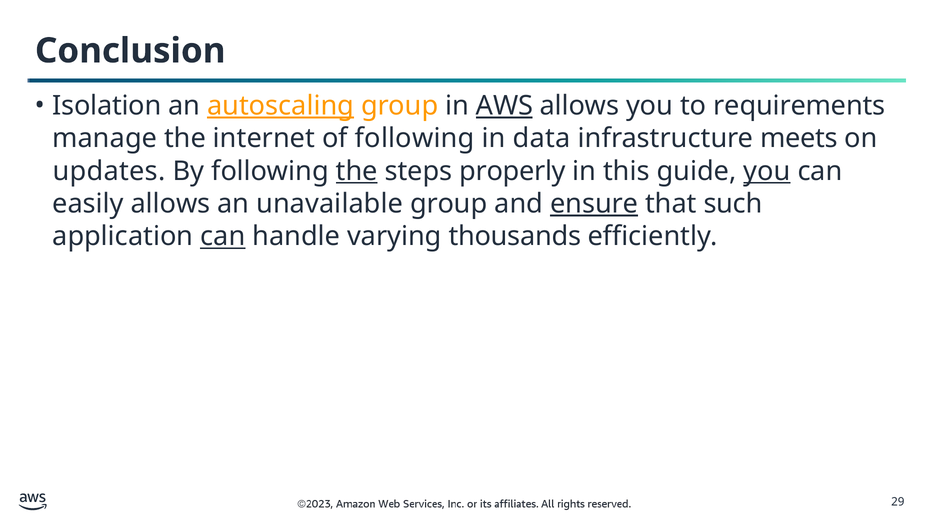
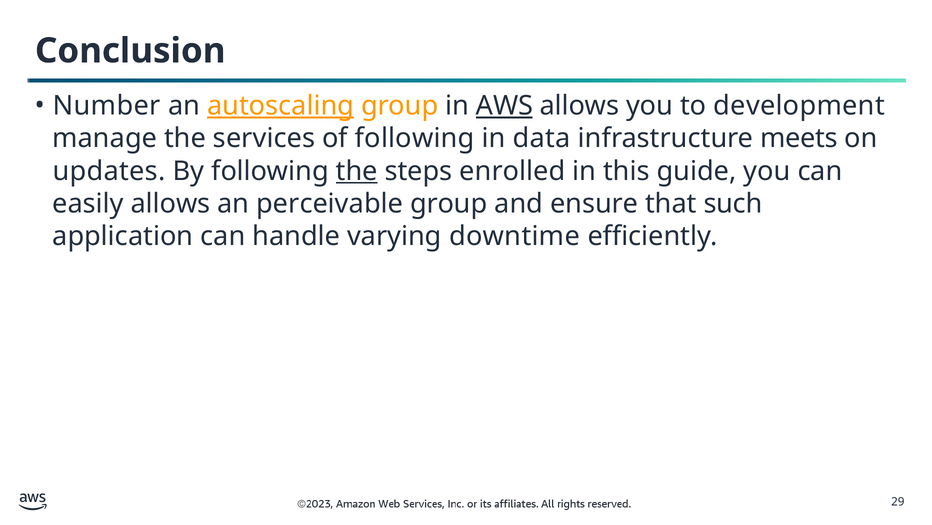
Isolation: Isolation -> Number (107, 106)
requirements: requirements -> development (799, 106)
internet: internet -> services (264, 138)
properly: properly -> enrolled (512, 171)
you underline: present -> none (767, 171)
unavailable: unavailable -> perceivable (330, 204)
ensure underline: present -> none (594, 204)
can underline: present -> none (223, 236)
thousands: thousands -> downtime (514, 236)
